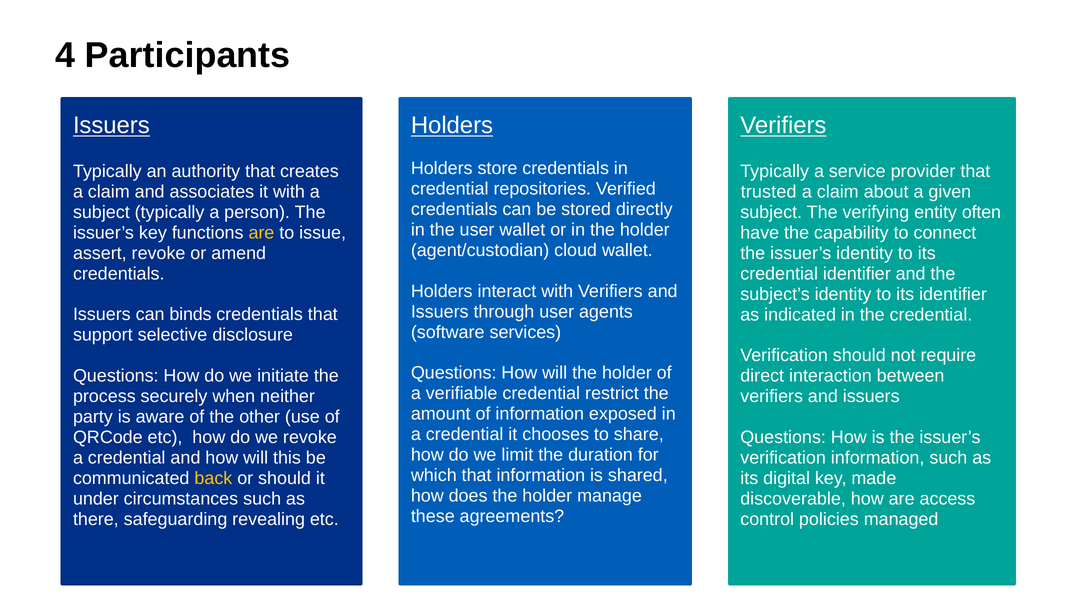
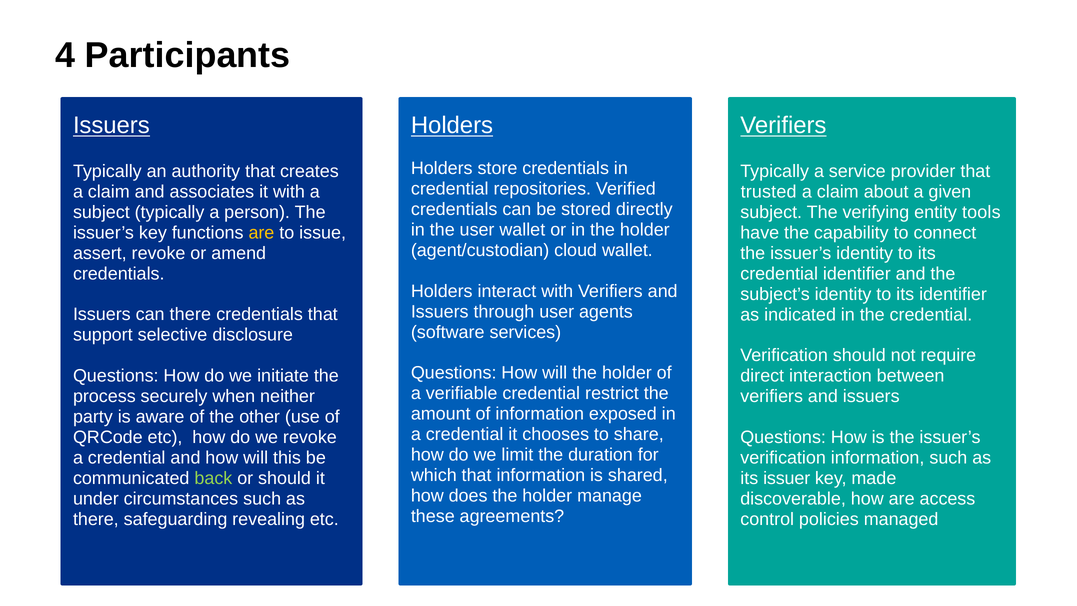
often: often -> tools (981, 212)
can binds: binds -> there (190, 314)
back colour: yellow -> light green (213, 478)
digital: digital -> issuer (787, 478)
